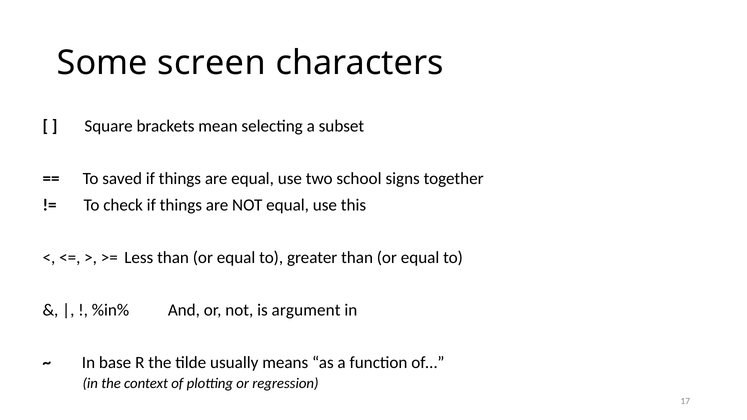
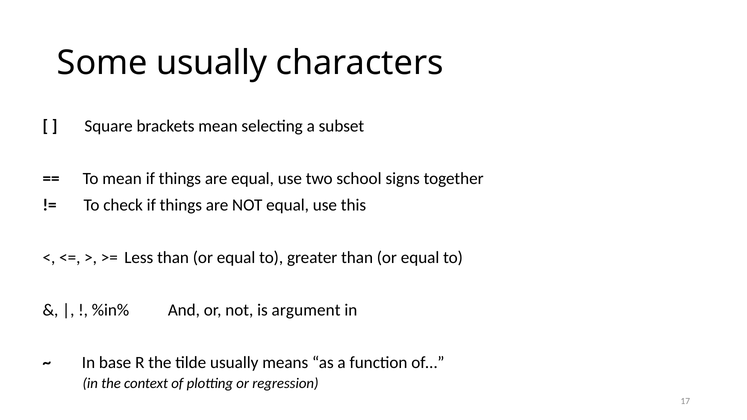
Some screen: screen -> usually (212, 63)
To saved: saved -> mean (122, 179)
